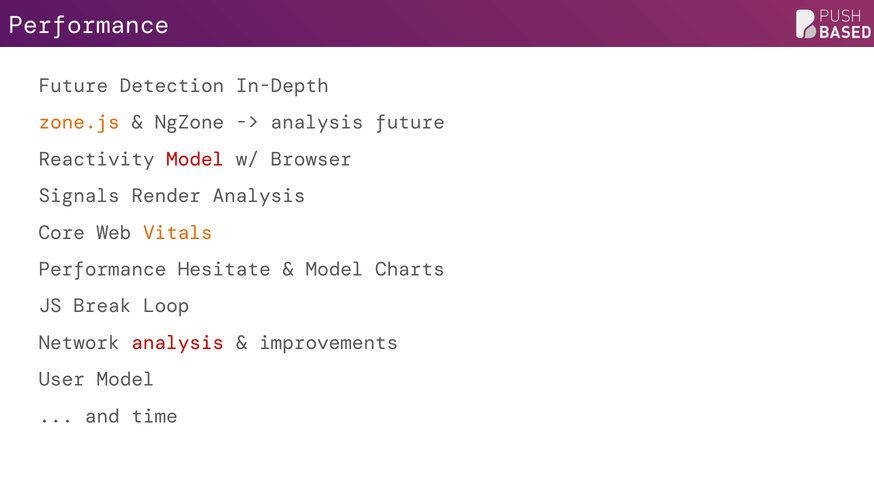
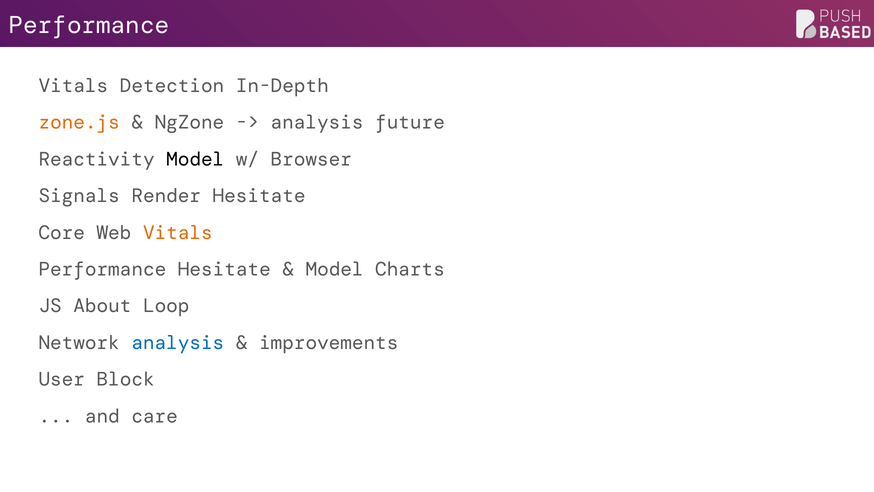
Future: Future -> Vitals (73, 86)
Model colour: red -> black (195, 159)
Render Analysis: Analysis -> Hesitate (259, 196)
Break: Break -> About (102, 306)
analysis colour: red -> blue (178, 343)
User Model: Model -> Block (126, 379)
time: time -> care (155, 416)
